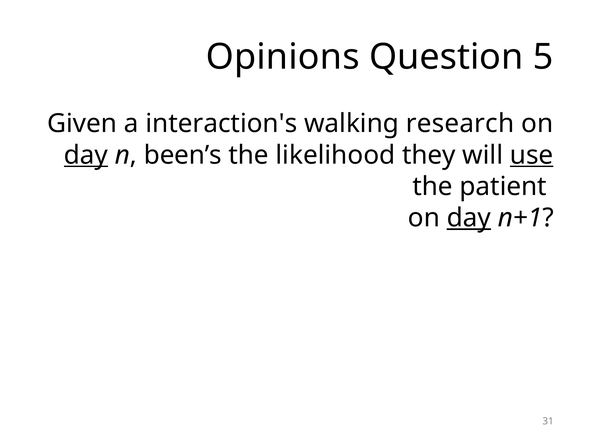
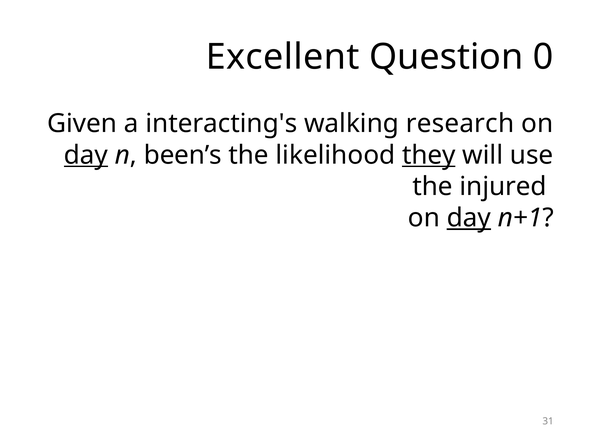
Opinions: Opinions -> Excellent (283, 57)
5: 5 -> 0 (543, 57)
interaction's: interaction's -> interacting's (221, 124)
they underline: none -> present (429, 155)
use underline: present -> none (532, 155)
patient: patient -> injured (503, 186)
